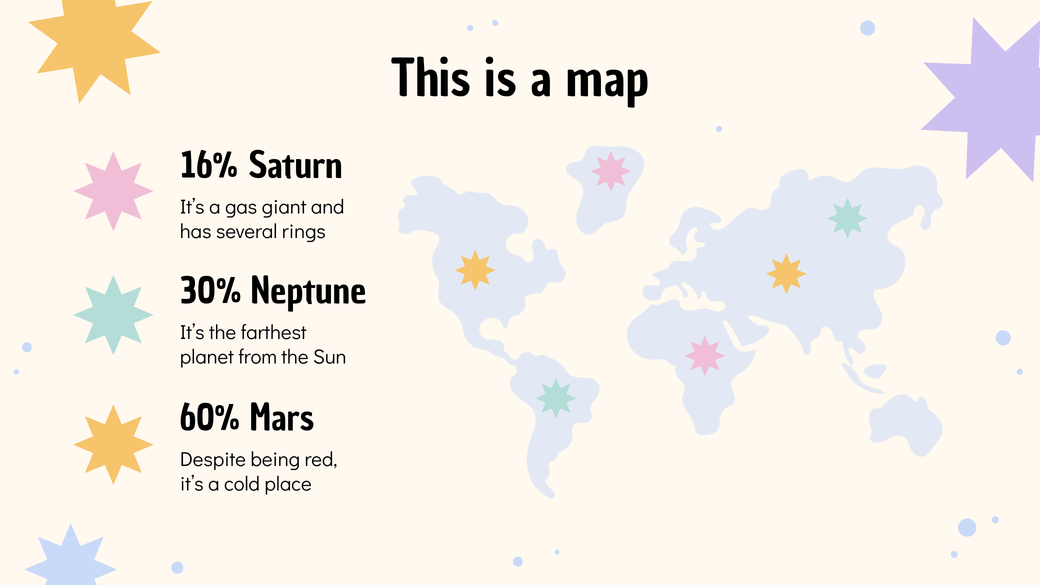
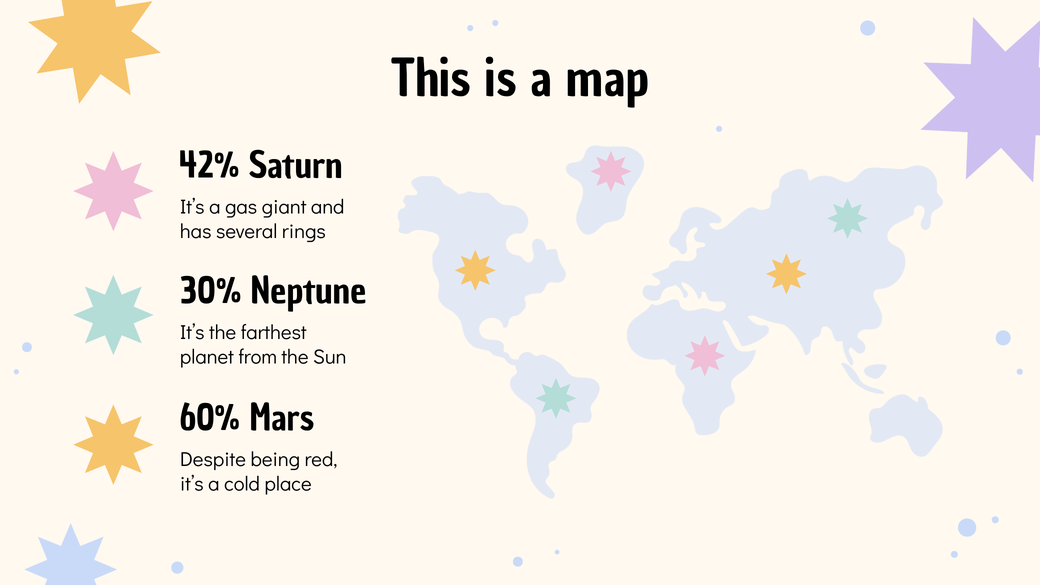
16%: 16% -> 42% (210, 166)
